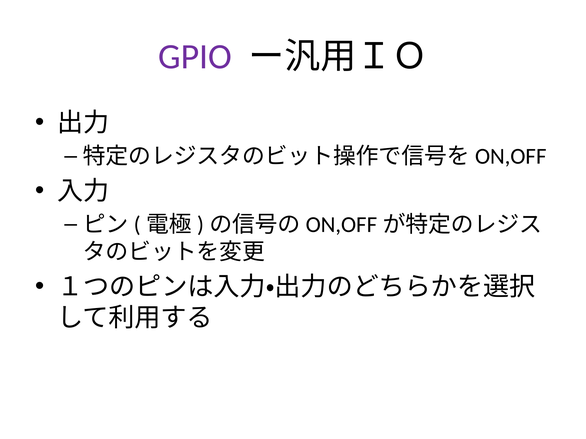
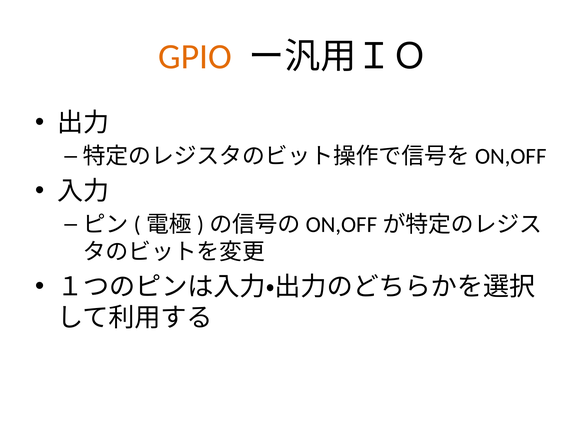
GPIO colour: purple -> orange (195, 57)
